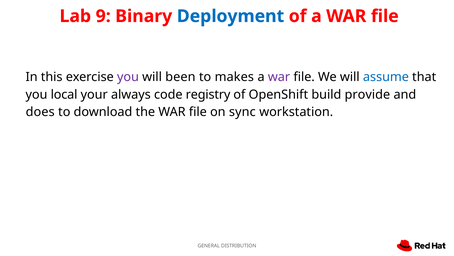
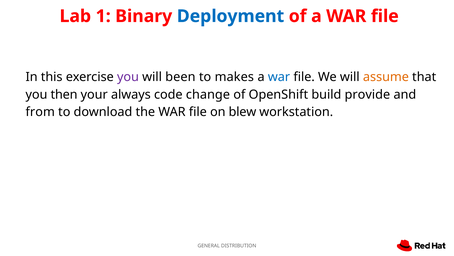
9: 9 -> 1 (103, 16)
war colour: purple -> blue (279, 77)
assume colour: blue -> orange (386, 77)
local: local -> then (64, 94)
registry: registry -> change (208, 94)
does: does -> from (40, 112)
sync: sync -> blew (242, 112)
